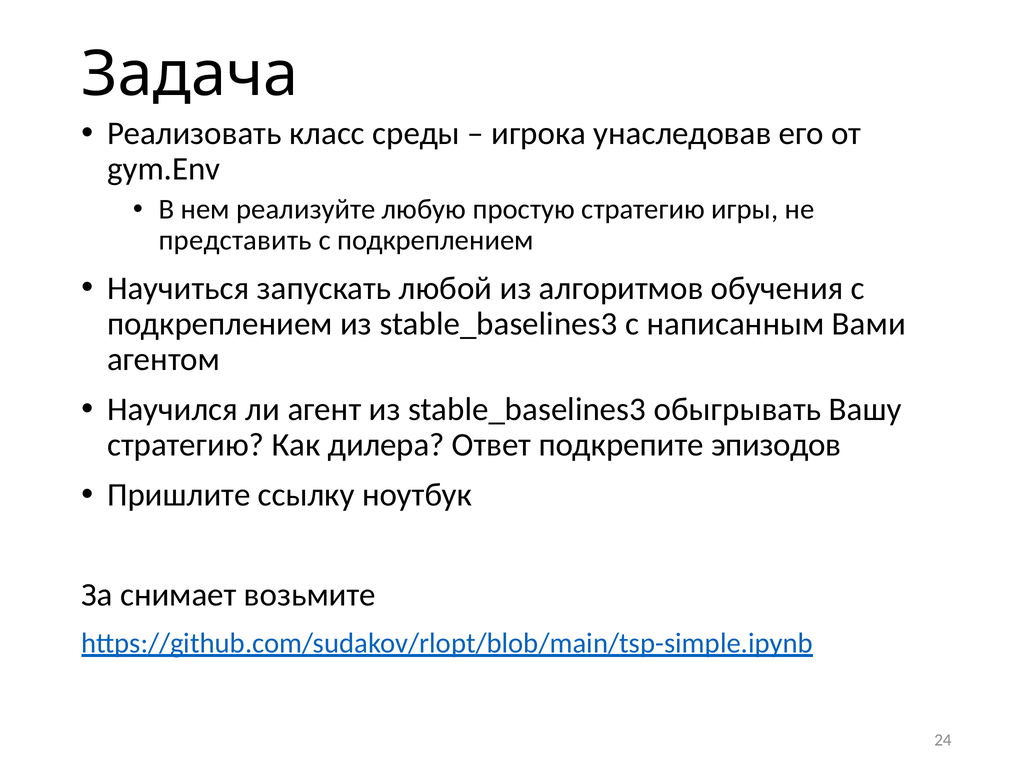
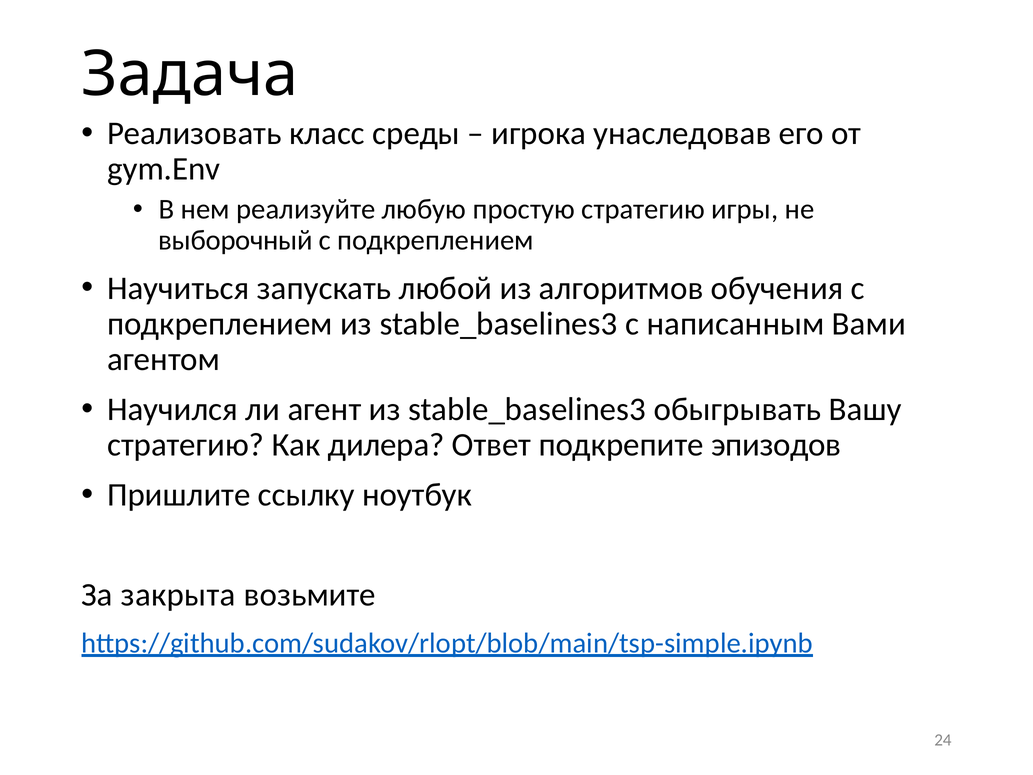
представить: представить -> выборочный (236, 240)
снимает: снимает -> закрыта (178, 595)
